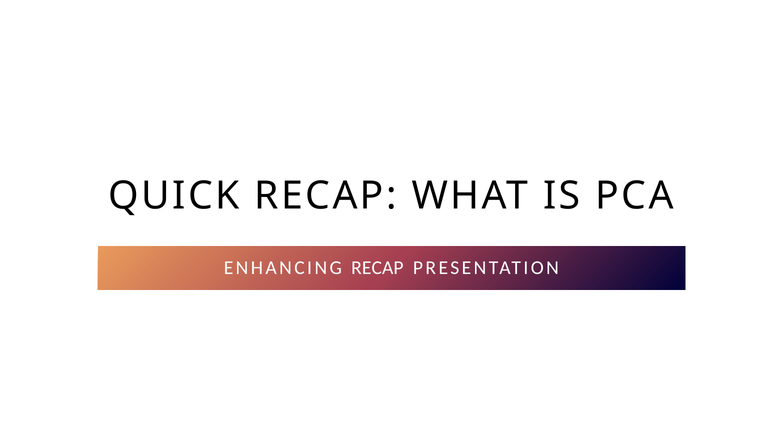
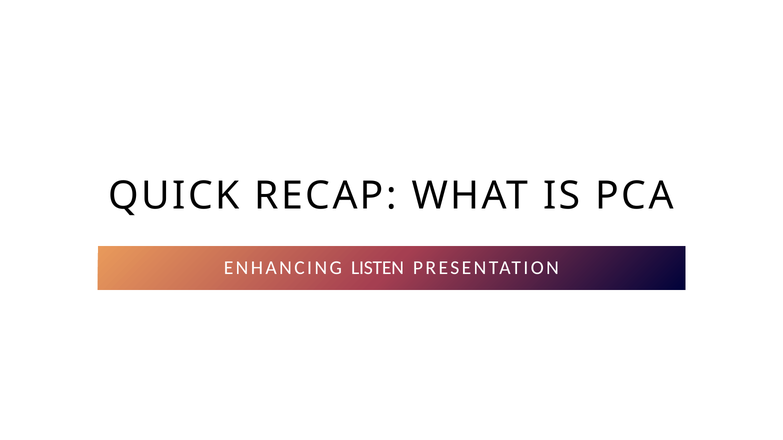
ENHANCING RECAP: RECAP -> LISTEN (377, 268)
